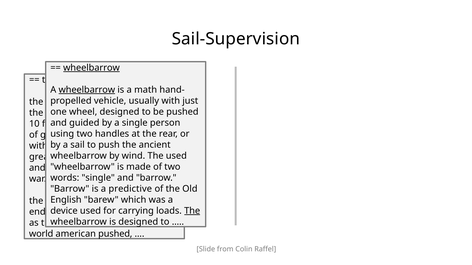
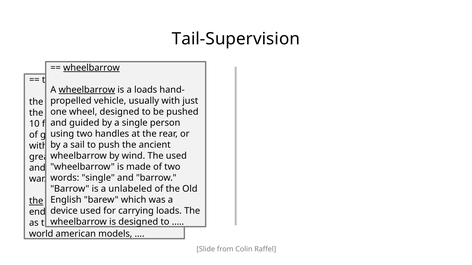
Sail-Supervision: Sail-Supervision -> Tail-Supervision (236, 39)
a math: math -> loads (146, 90)
predictive: predictive -> unlabeled (130, 189)
the underline: none -> present (36, 201)
The underline: present -> none (192, 211)
american pushed: pushed -> models (115, 234)
